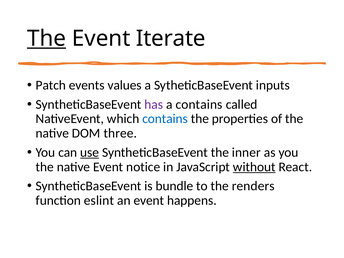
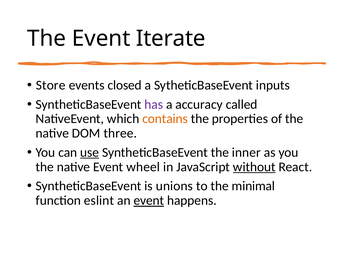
The underline: present -> none (47, 39)
Patch: Patch -> Store (51, 85)
values: values -> closed (125, 85)
a contains: contains -> accuracy (199, 104)
contains colour: blue -> orange (165, 119)
notice: notice -> wheel (143, 167)
bundle: bundle -> unions (174, 186)
renders: renders -> minimal (253, 186)
event underline: none -> present (149, 200)
